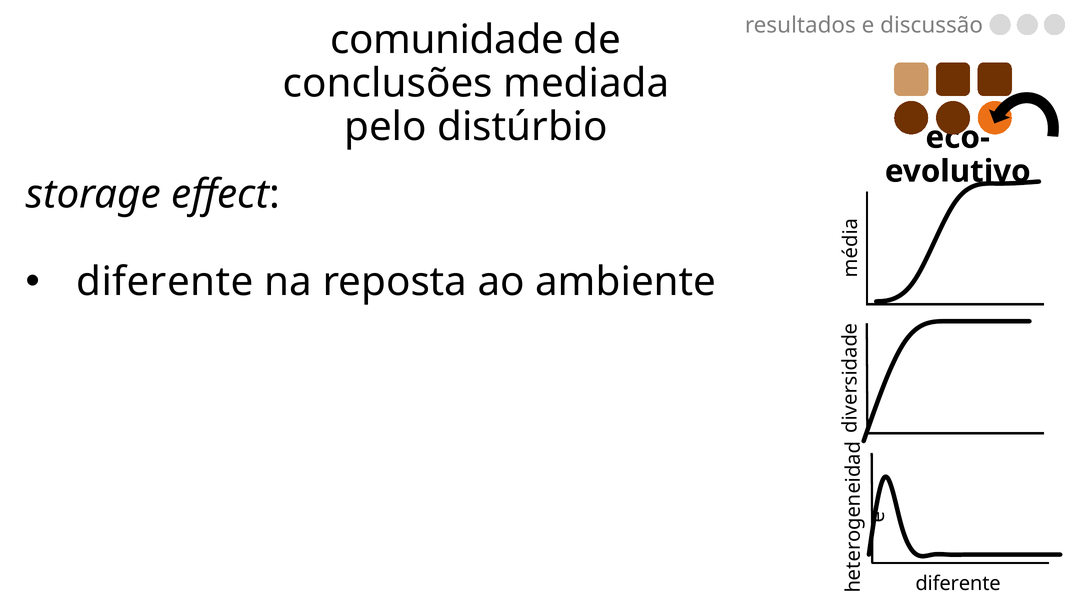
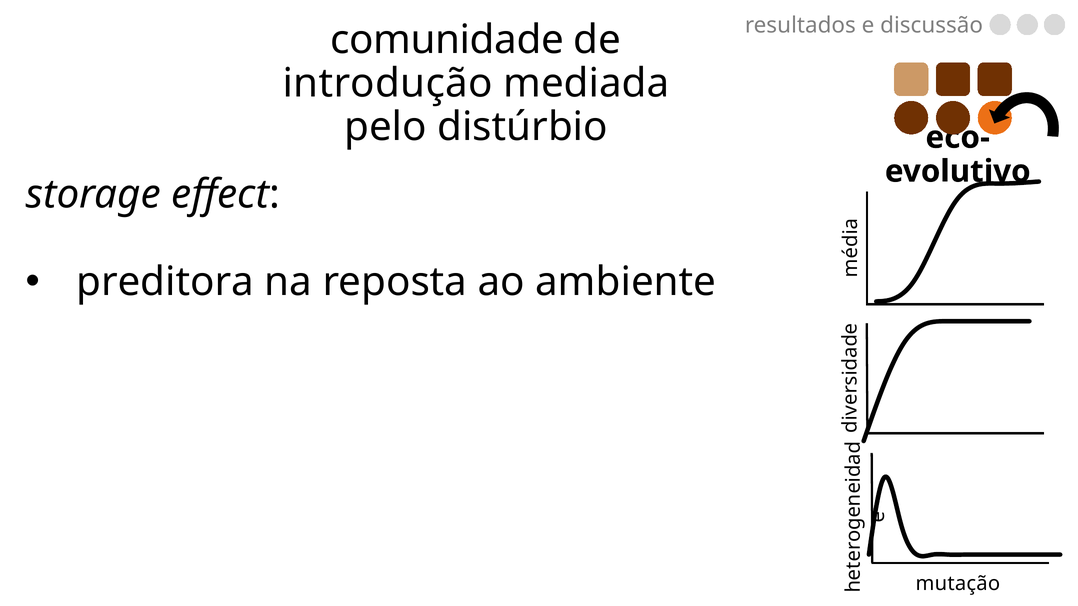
conclusões: conclusões -> introdução (388, 83)
diferente: diferente -> preditora (165, 282)
diferente: diferente -> mutação (958, 584)
